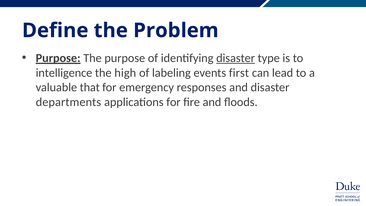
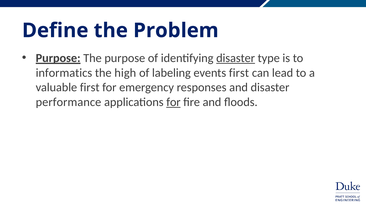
intelligence: intelligence -> informatics (64, 73)
valuable that: that -> first (90, 87)
departments: departments -> performance (68, 102)
for underline: none -> present (173, 102)
